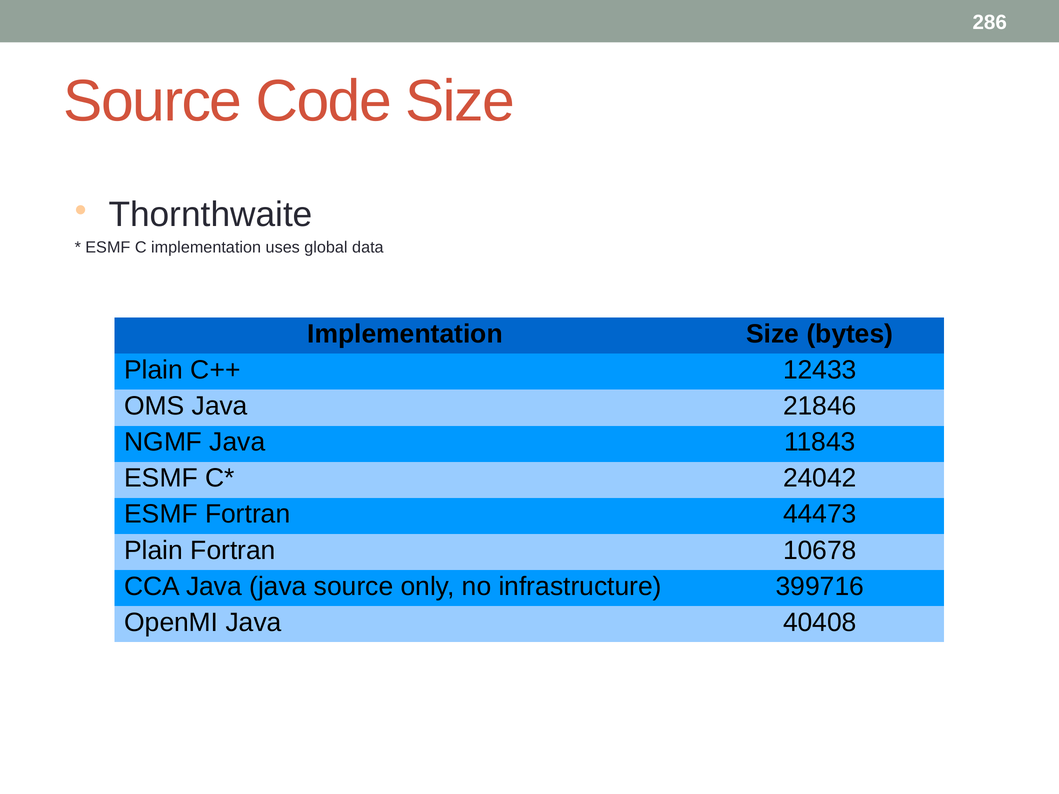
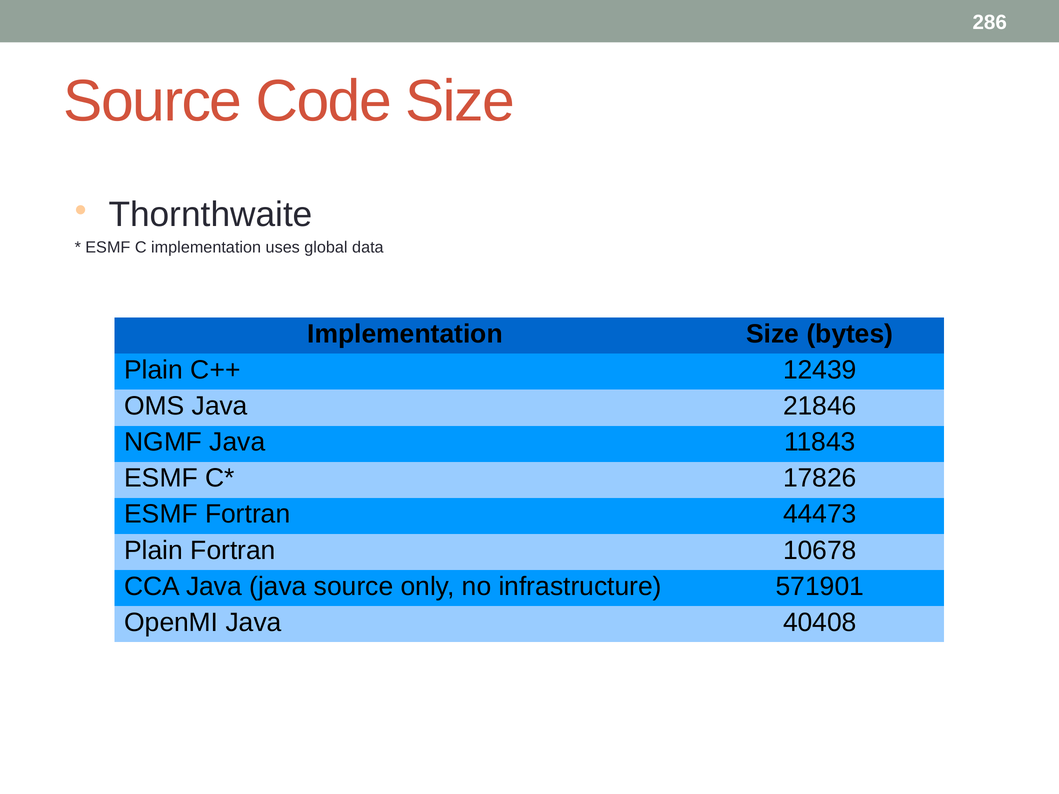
12433: 12433 -> 12439 (820, 370)
24042: 24042 -> 17826 (820, 478)
399716: 399716 -> 571901 (820, 587)
